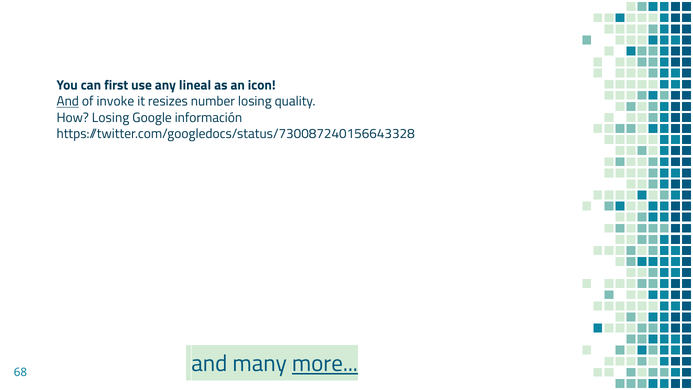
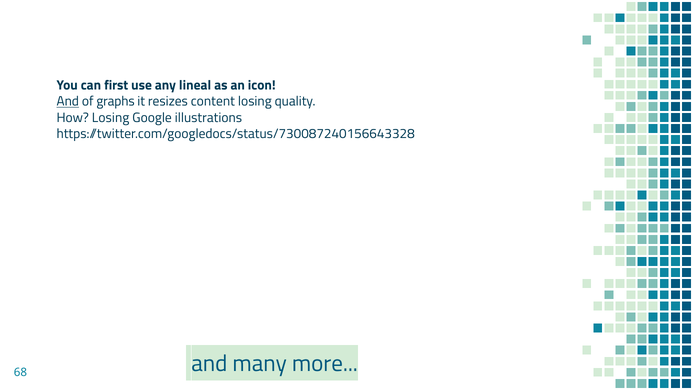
invoke: invoke -> graphs (116, 101)
number: number -> content (213, 101)
información: información -> illustrations (208, 118)
more underline: present -> none (325, 364)
